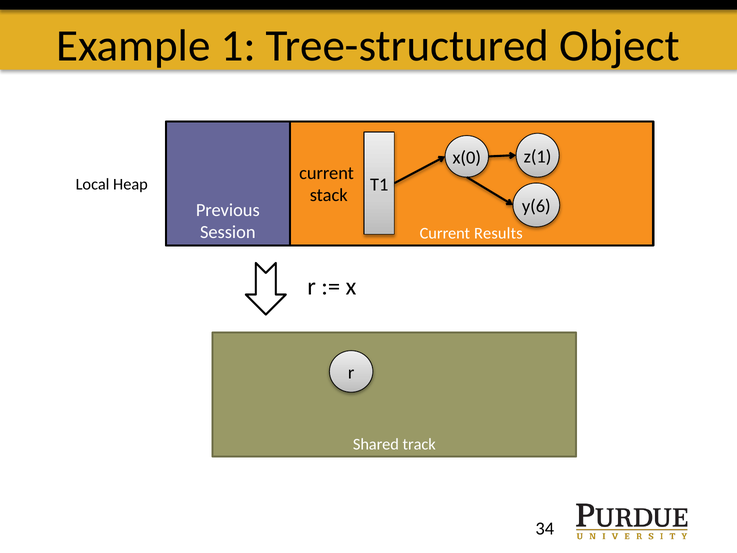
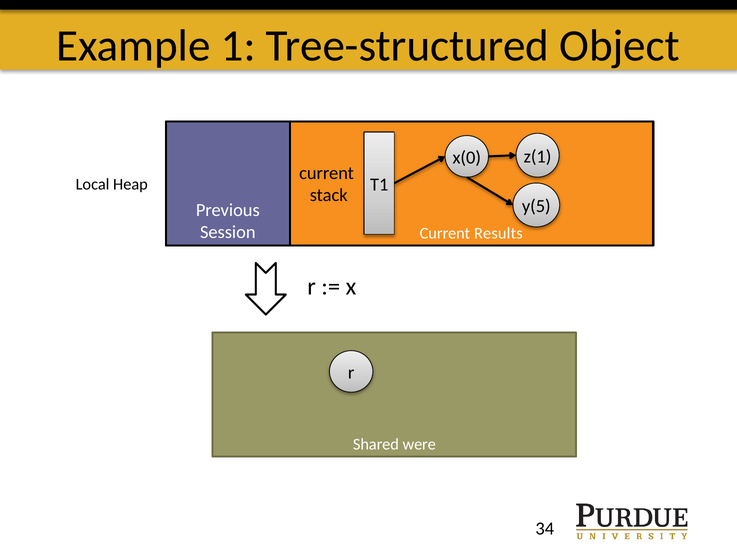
y(6: y(6 -> y(5 (536, 206)
track: track -> were (419, 444)
